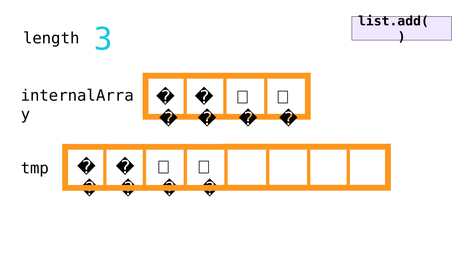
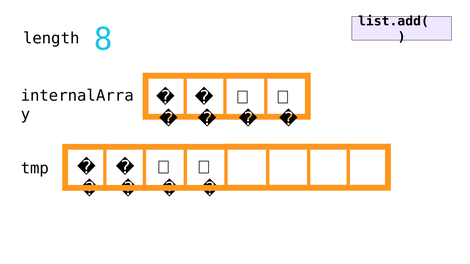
3: 3 -> 8 (103, 40)
